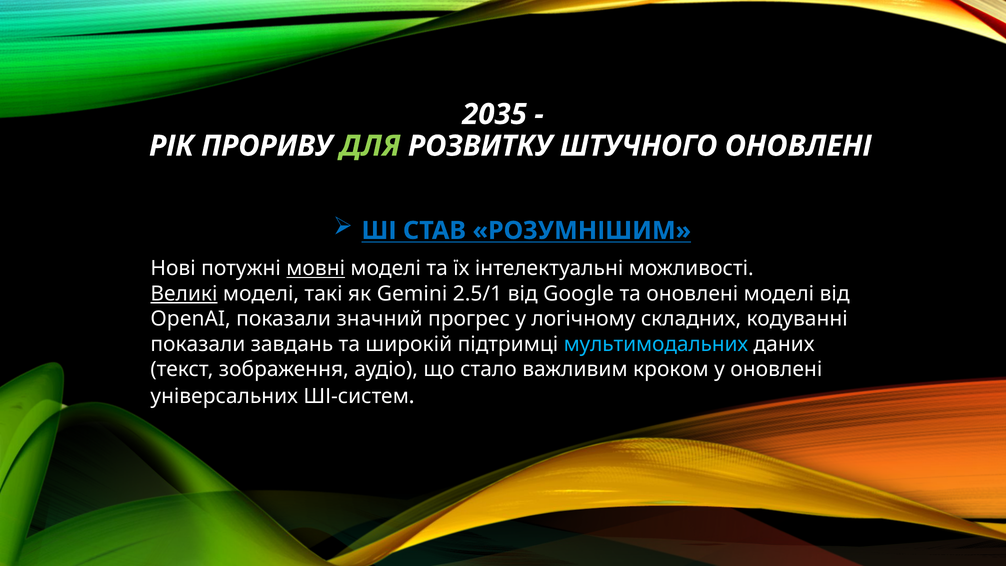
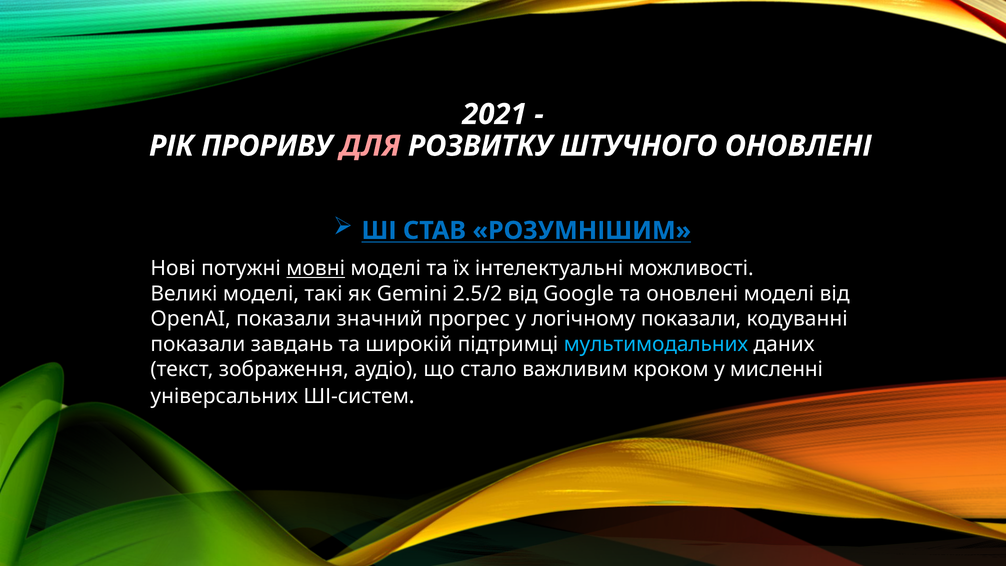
2035: 2035 -> 2021 (495, 114)
ДЛЯ colour: light green -> pink (370, 146)
Великі underline: present -> none (184, 294)
2.5/1: 2.5/1 -> 2.5/2 (477, 294)
логічному складних: складних -> показали (691, 319)
у оновлені: оновлені -> мисленні (776, 369)
